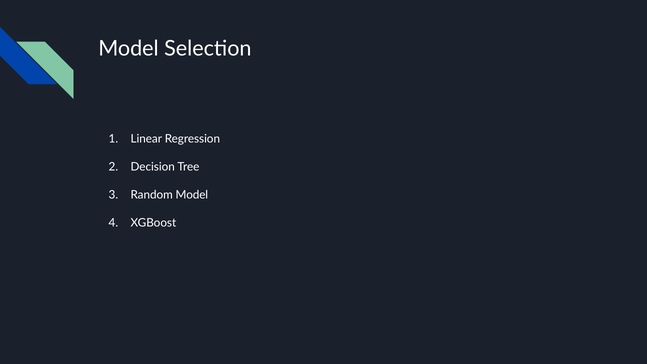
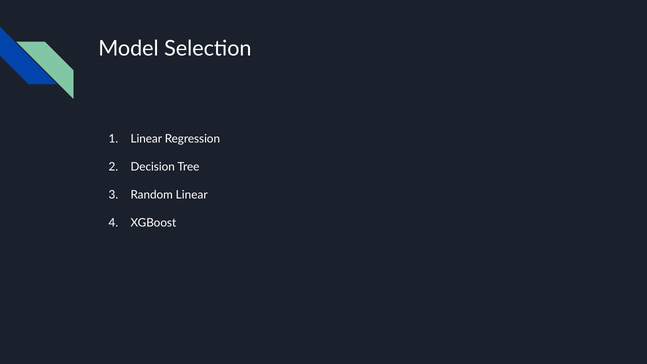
Random Model: Model -> Linear (192, 195)
